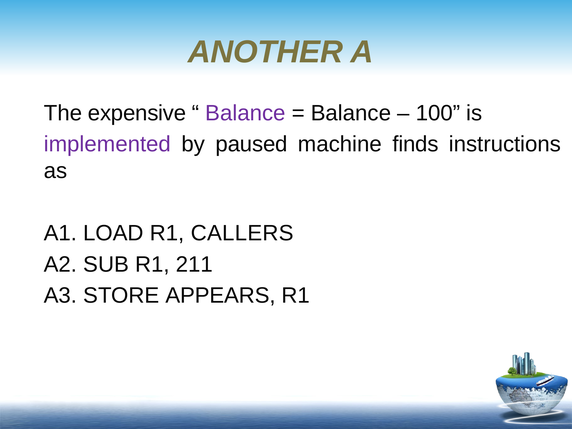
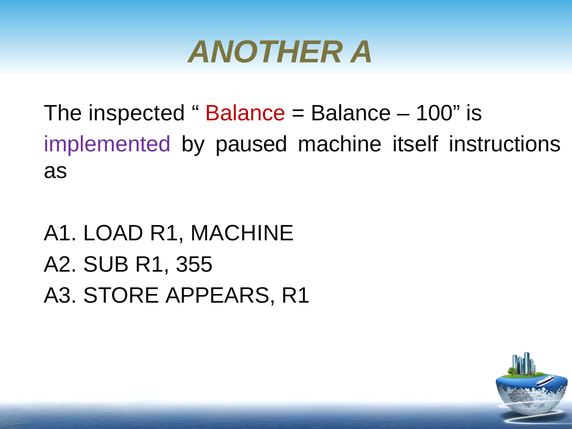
expensive: expensive -> inspected (137, 113)
Balance colour: purple -> red (245, 113)
finds: finds -> itself (415, 144)
R1 CALLERS: CALLERS -> MACHINE (242, 233)
211: 211 -> 355 (194, 264)
